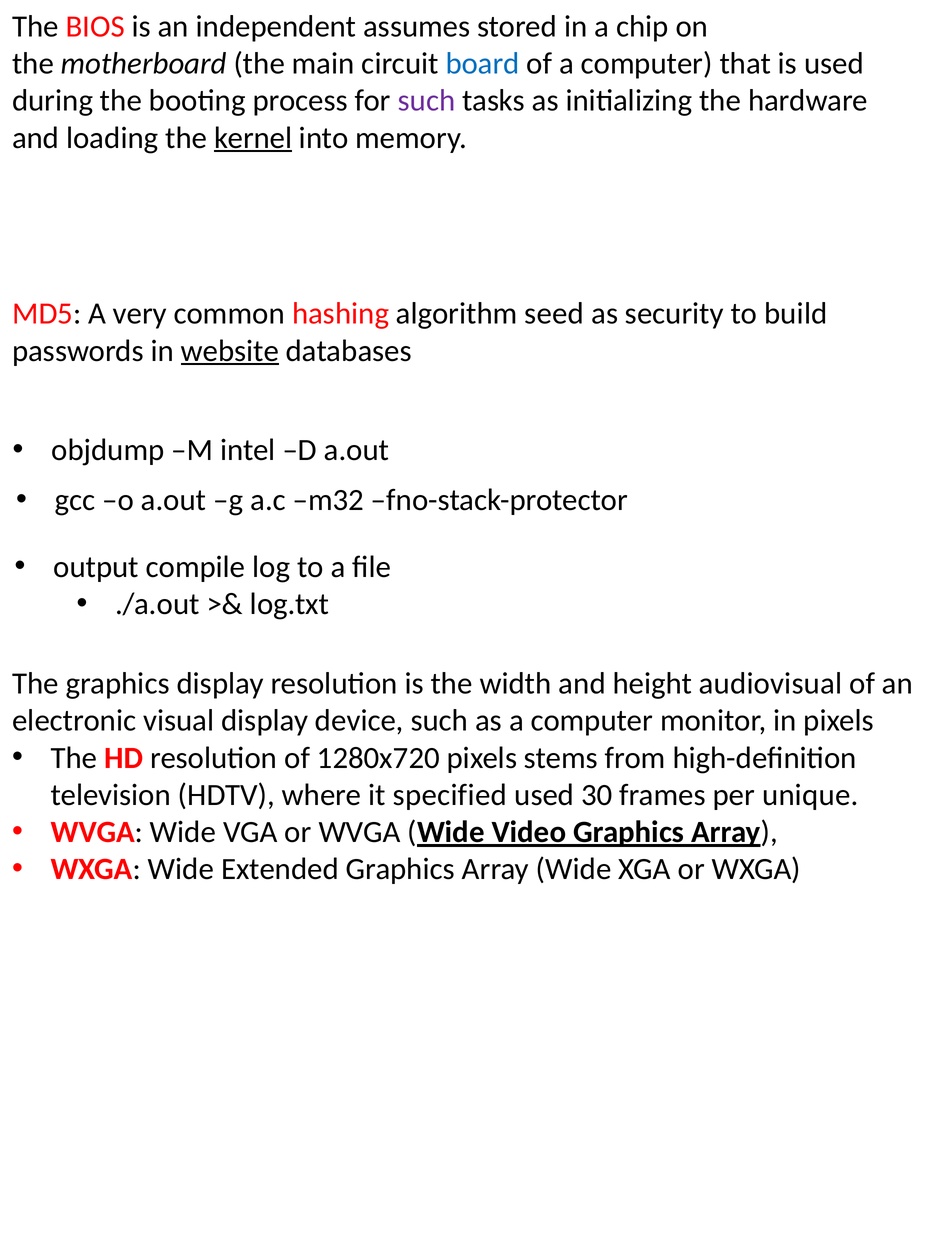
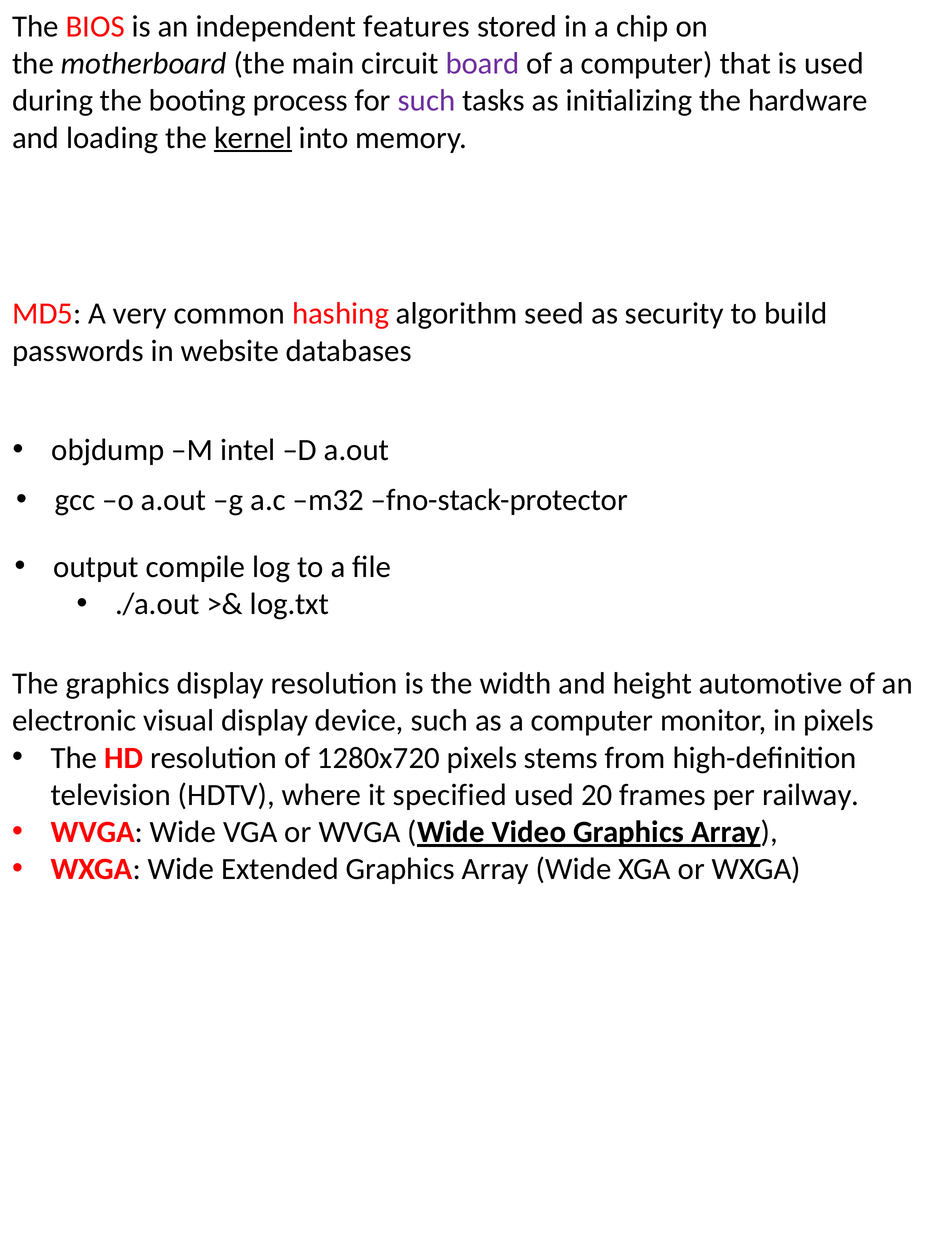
assumes: assumes -> features (417, 27)
board colour: blue -> purple (483, 64)
website underline: present -> none (230, 351)
audiovisual: audiovisual -> automotive (771, 684)
30: 30 -> 20 (597, 795)
unique: unique -> railway (811, 795)
